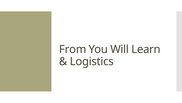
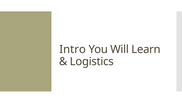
From: From -> Intro (73, 49)
